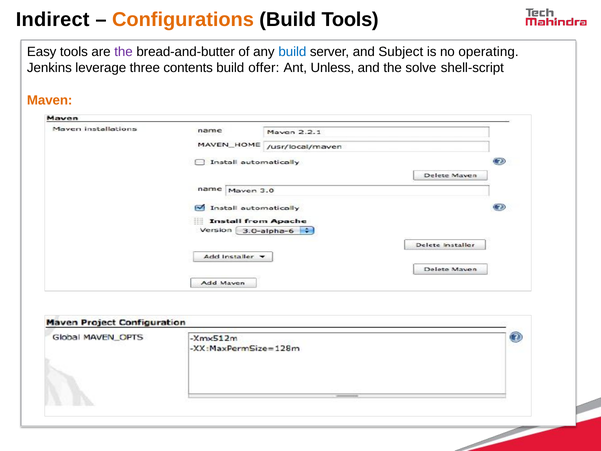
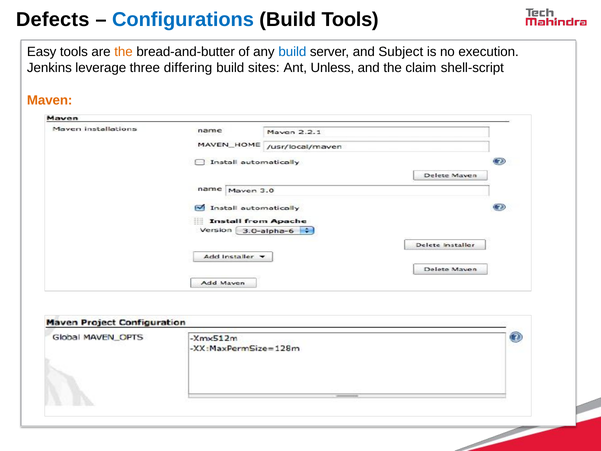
Indirect: Indirect -> Defects (53, 20)
Configurations colour: orange -> blue (183, 20)
the colour: purple -> orange (124, 52)
operating: operating -> execution (489, 52)
contents: contents -> differing (188, 68)
offer: offer -> sites (264, 68)
solve: solve -> claim (421, 68)
